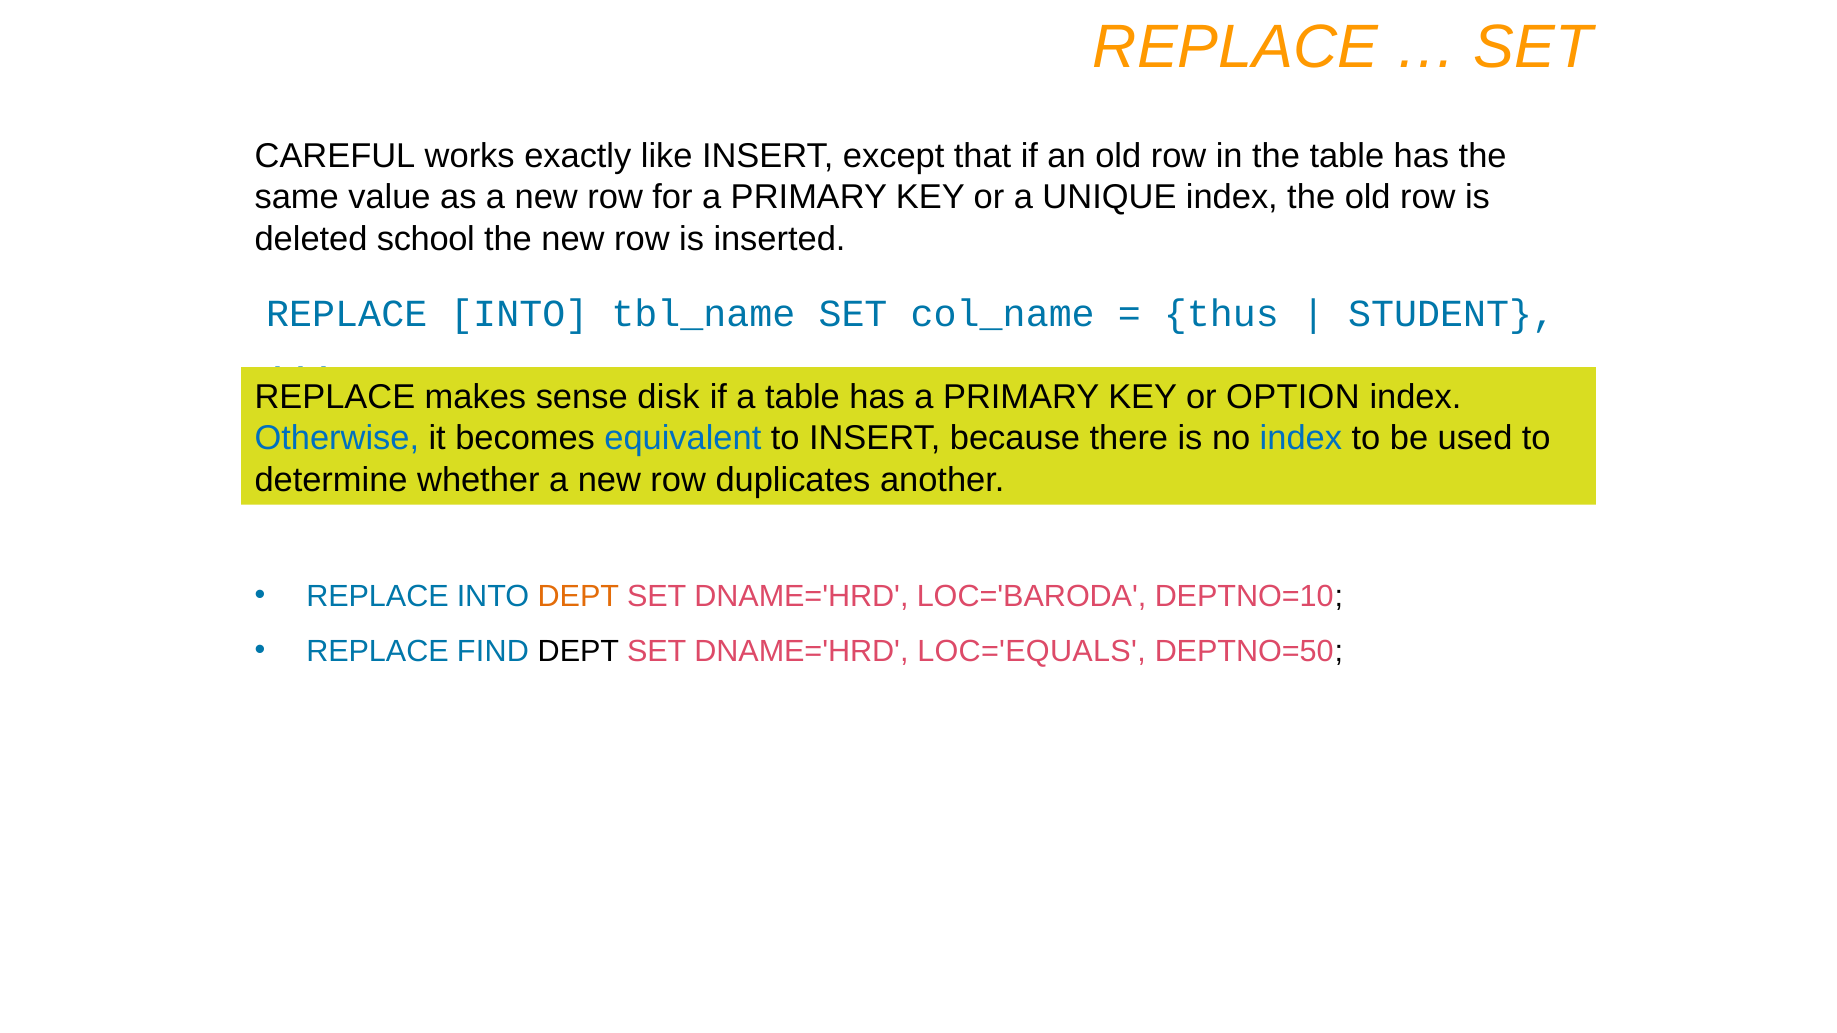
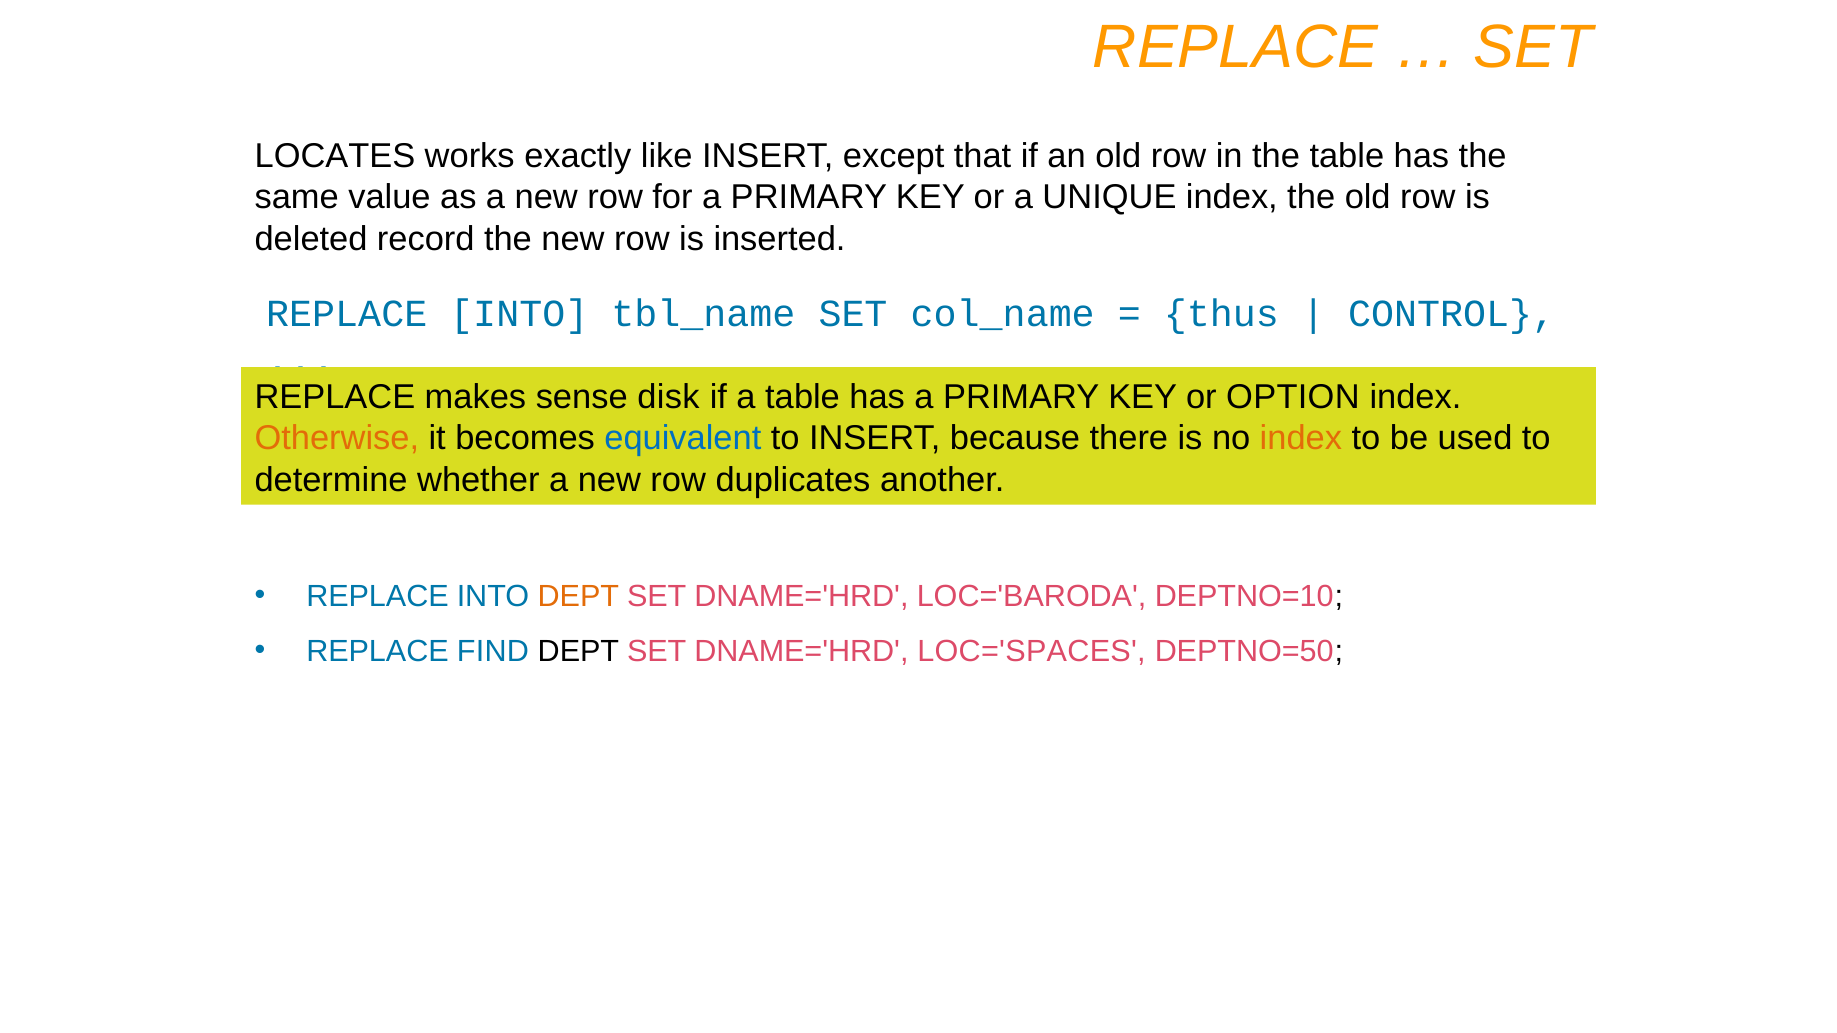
CAREFUL: CAREFUL -> LOCATES (335, 156)
school: school -> record (426, 239)
STUDENT: STUDENT -> CONTROL (1452, 314)
Otherwise colour: blue -> orange (337, 439)
index colour: blue -> orange (1301, 439)
LOC='EQUALS: LOC='EQUALS -> LOC='SPACES (1032, 652)
